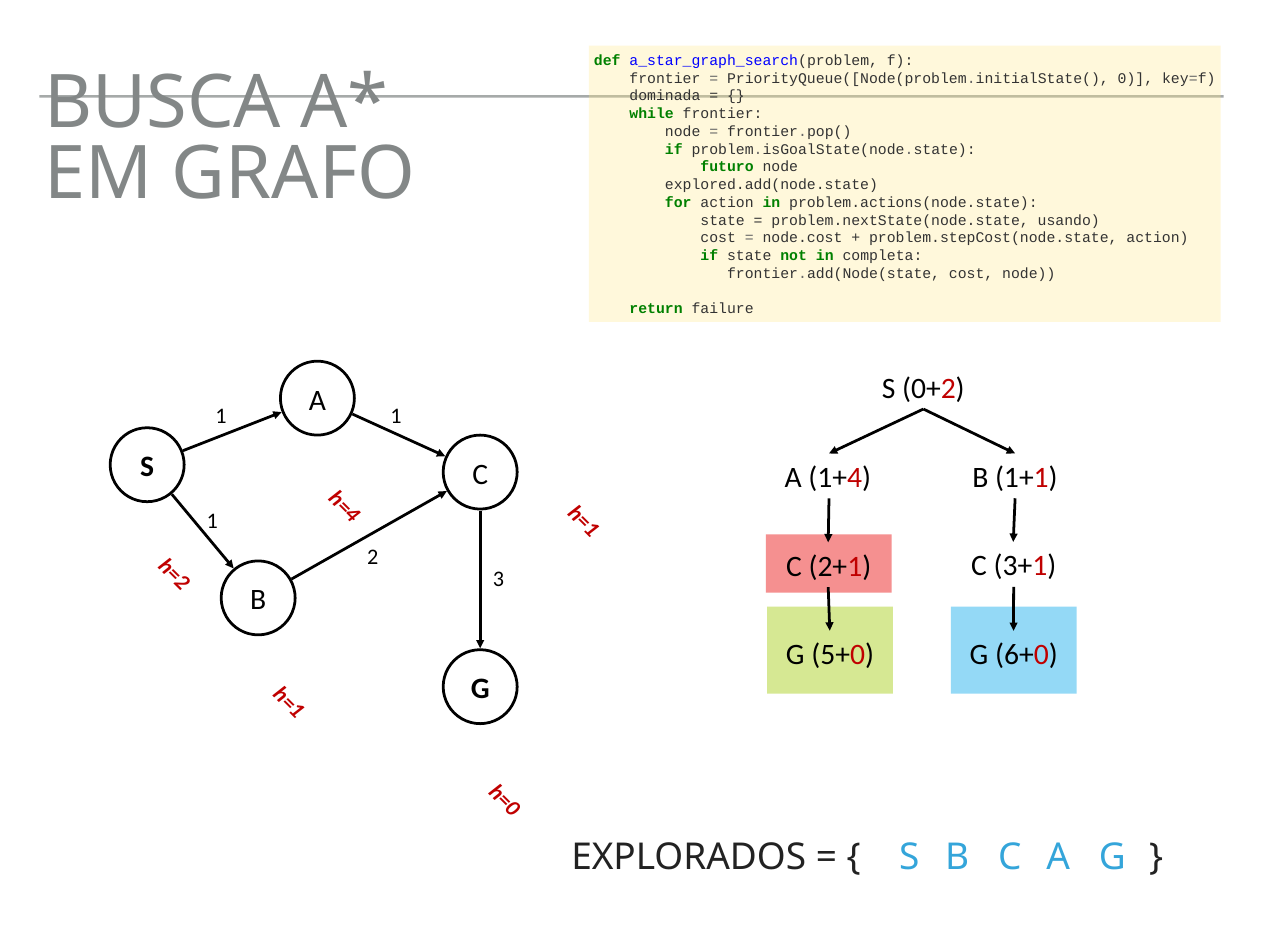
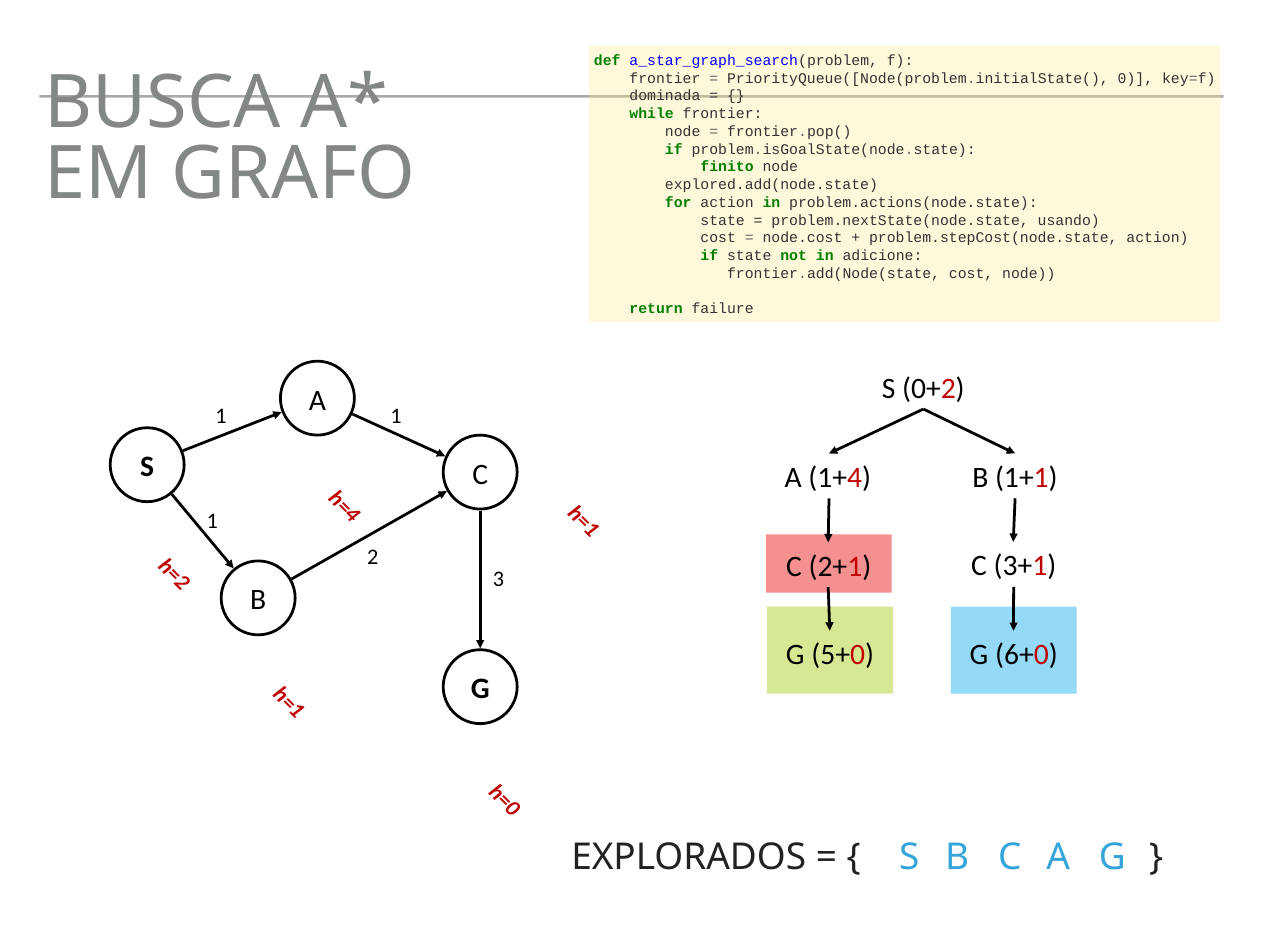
futuro: futuro -> finito (727, 167)
completa: completa -> adicione (882, 256)
